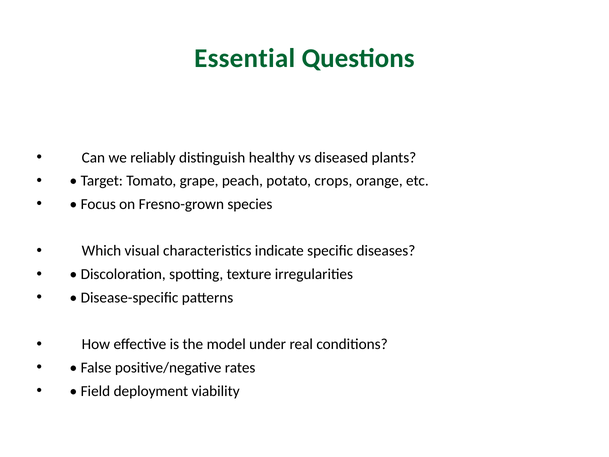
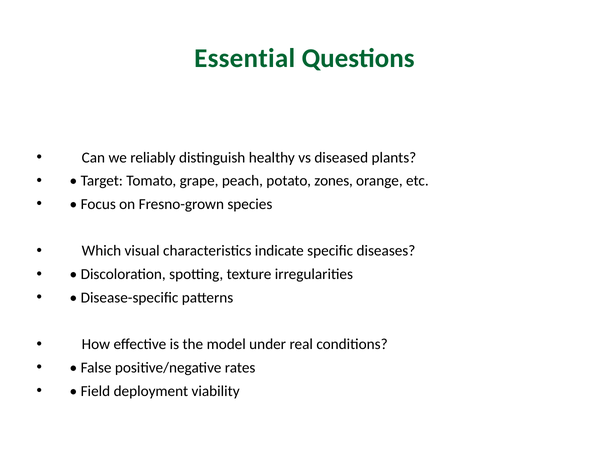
crops: crops -> zones (334, 181)
